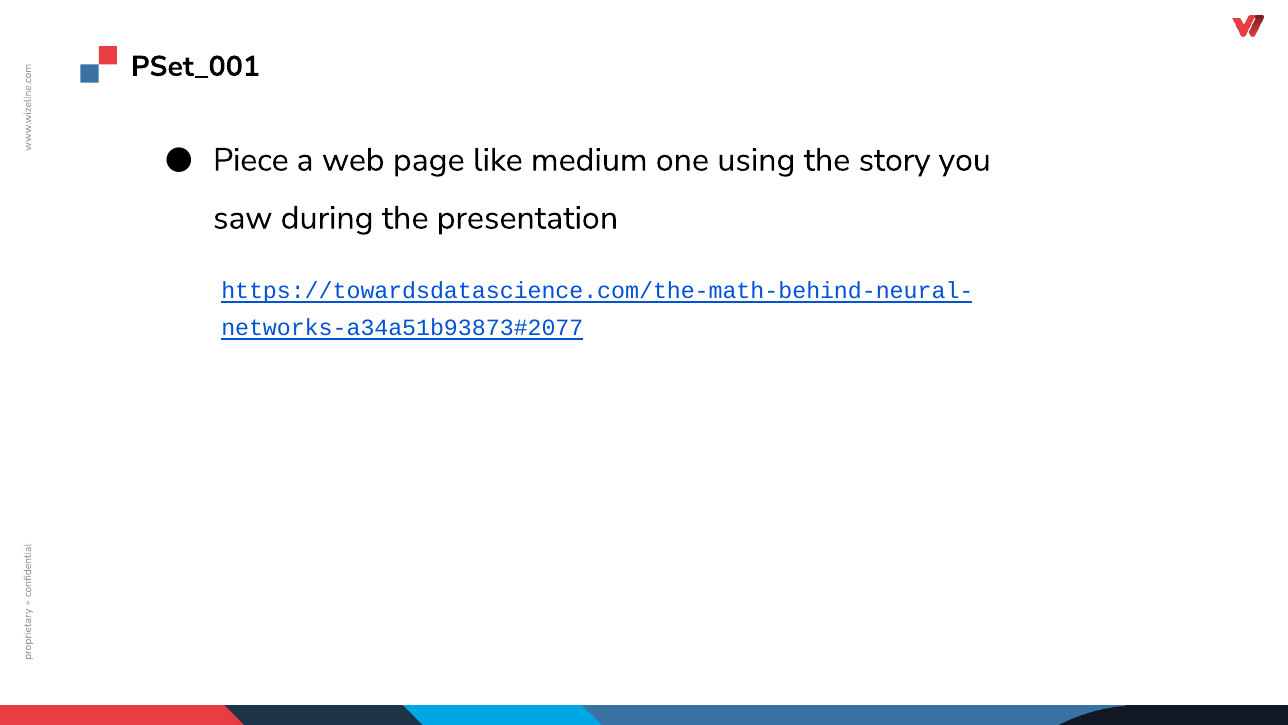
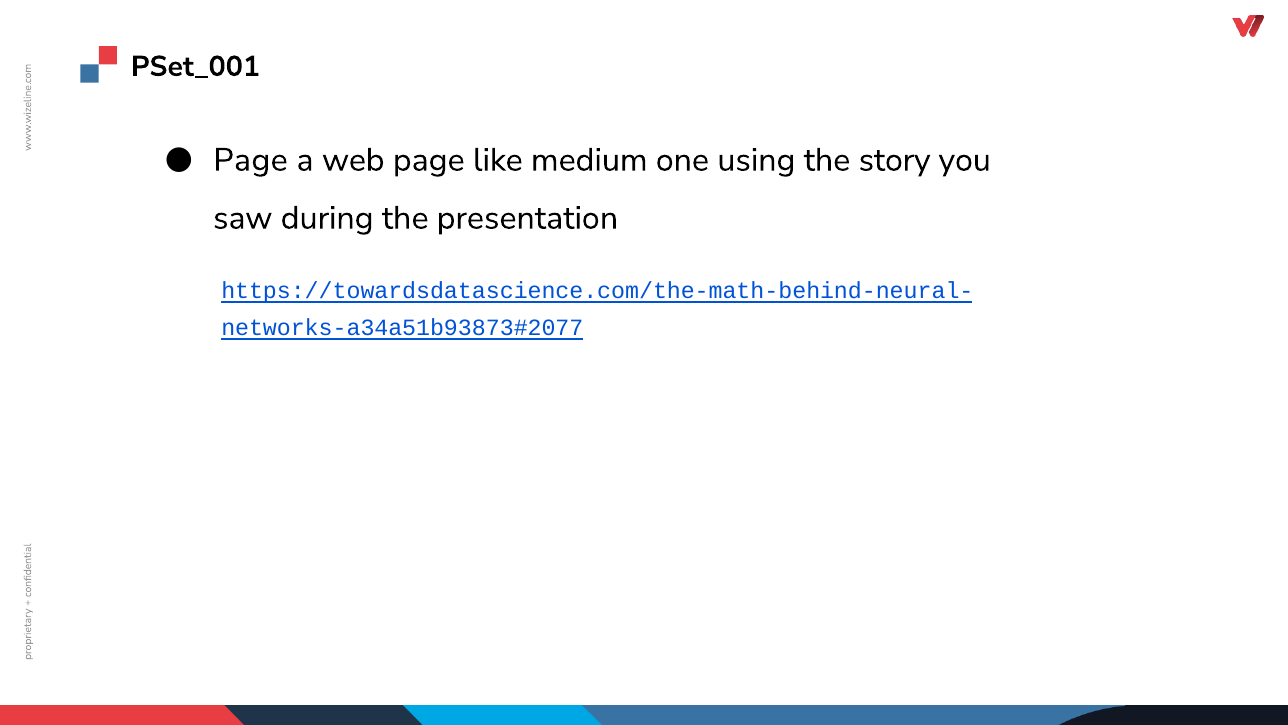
Piece: Piece -> Page (251, 160)
